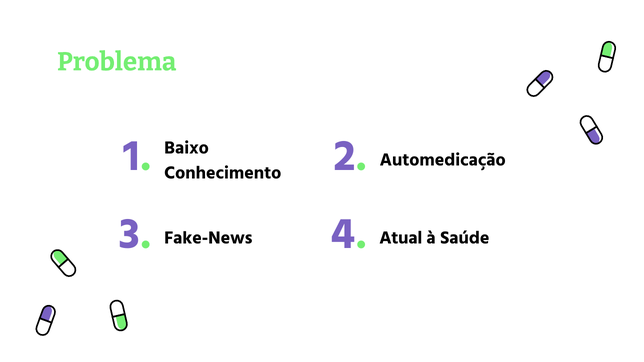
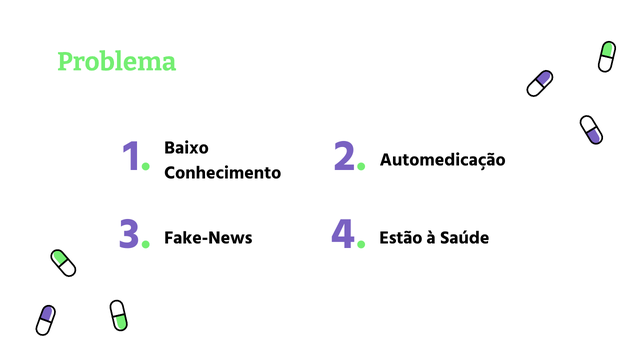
Atual: Atual -> Estão (401, 238)
